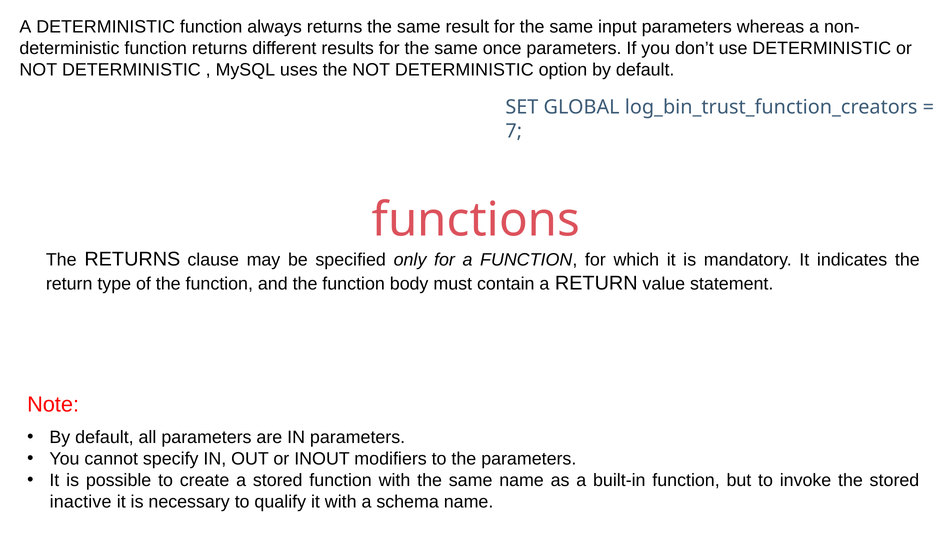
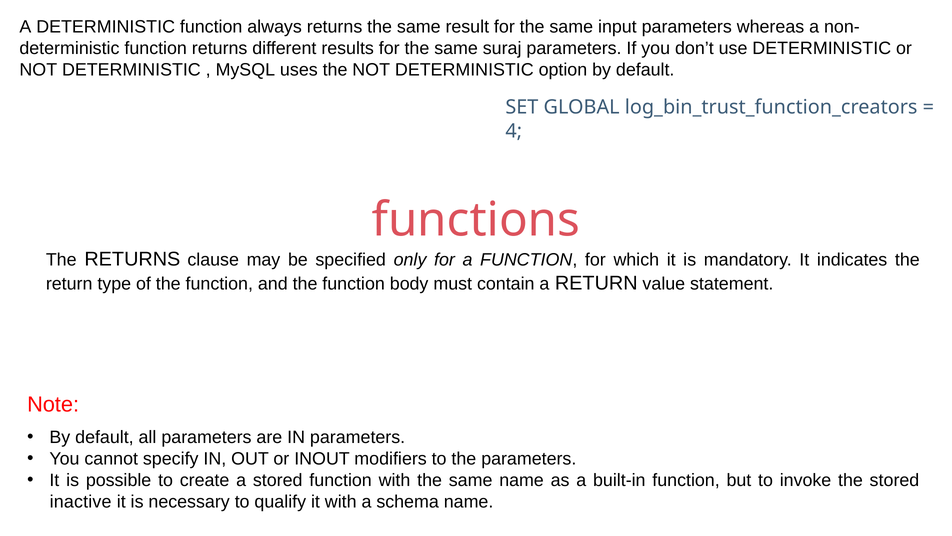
once: once -> suraj (502, 48)
7: 7 -> 4 (514, 131)
